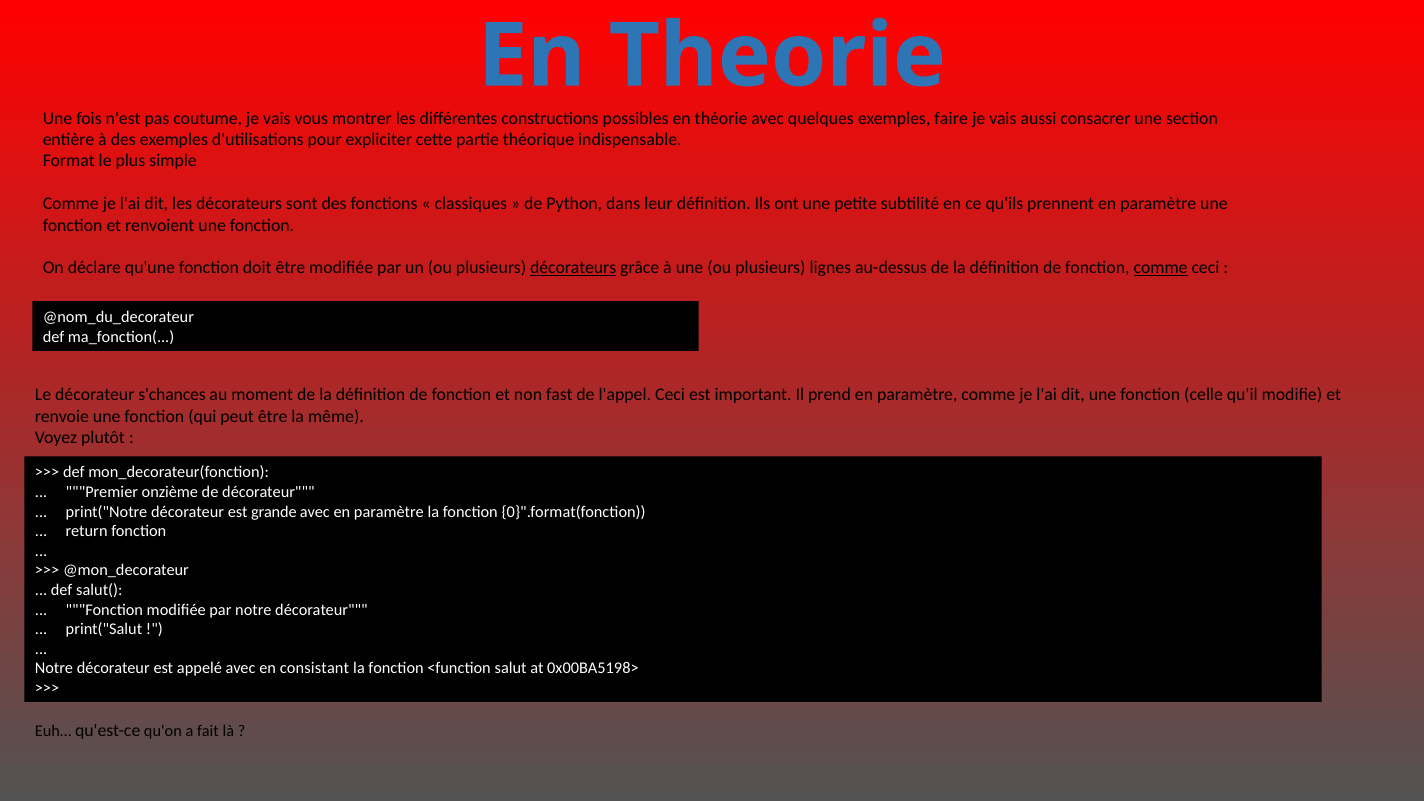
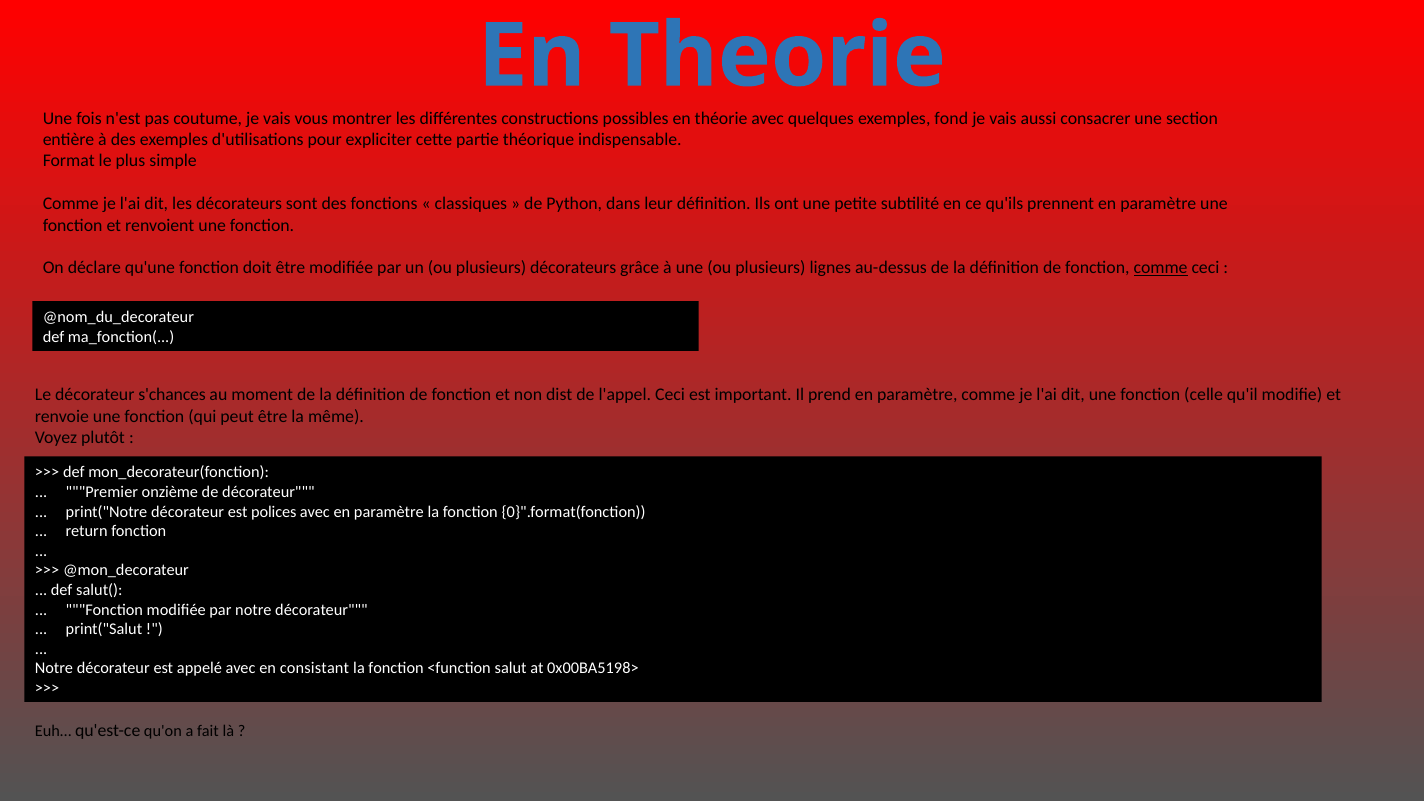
faire: faire -> fond (951, 118)
décorateurs underline: present -> none (573, 268)
fast: fast -> dist (559, 395)
grande: grande -> polices (274, 512)
